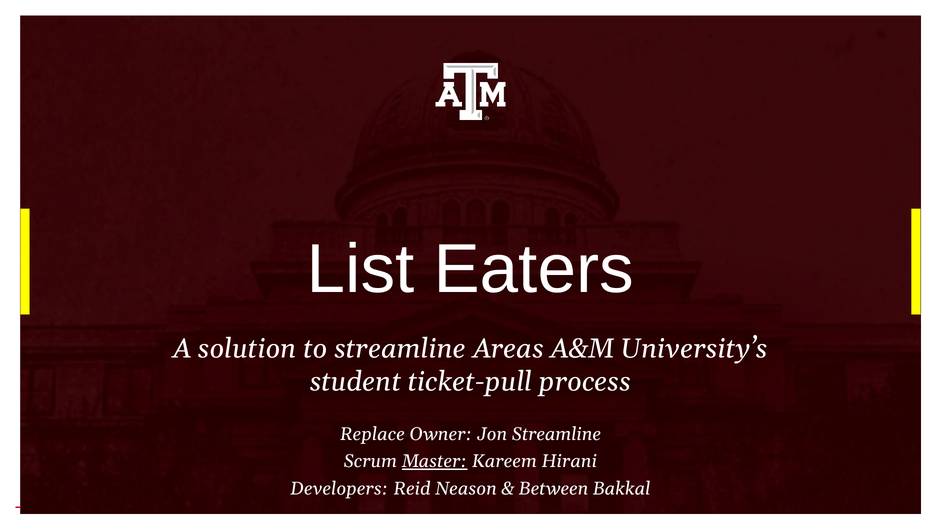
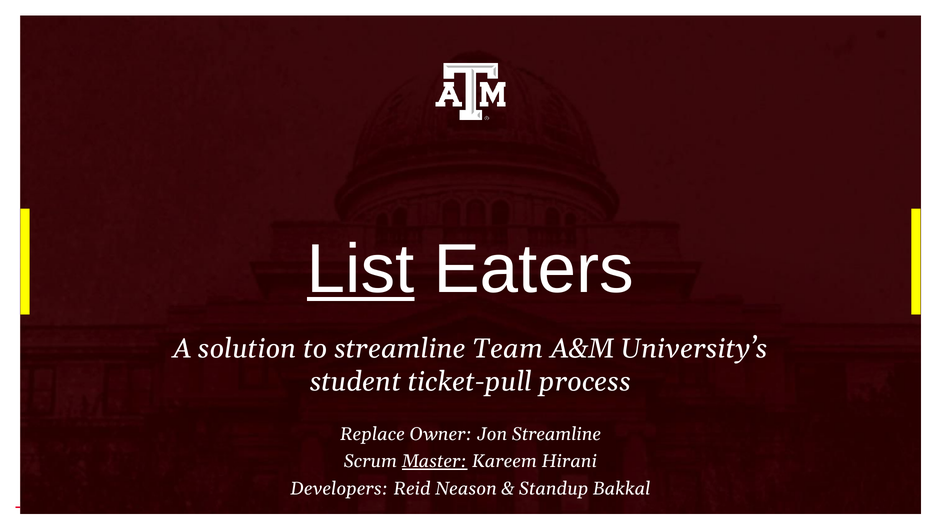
List underline: none -> present (361, 269)
Areas: Areas -> Team (508, 349)
Between: Between -> Standup (554, 489)
